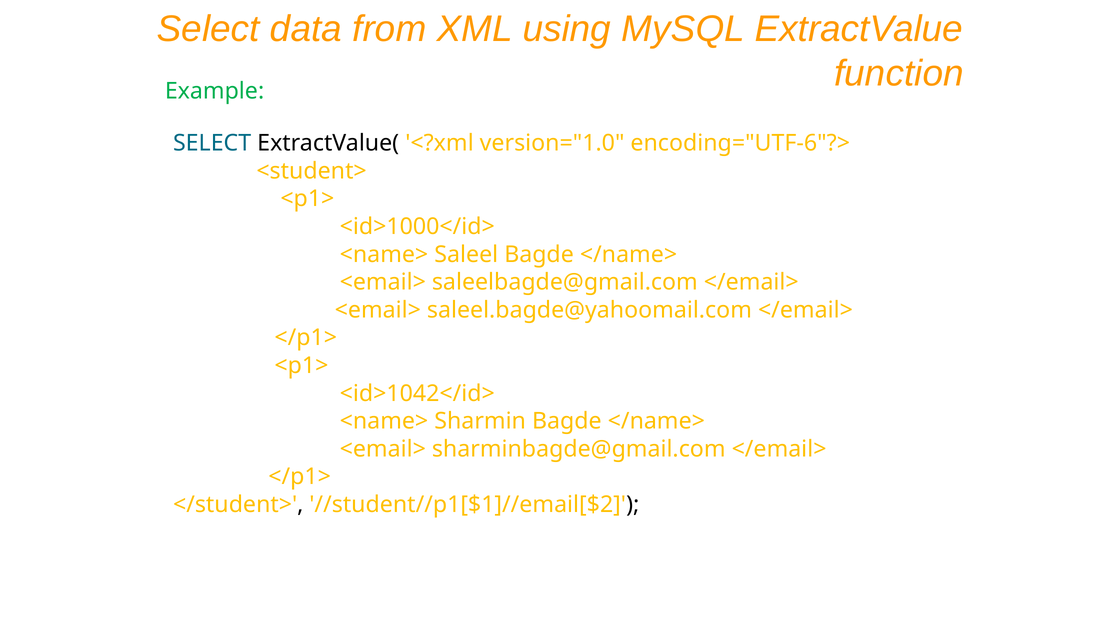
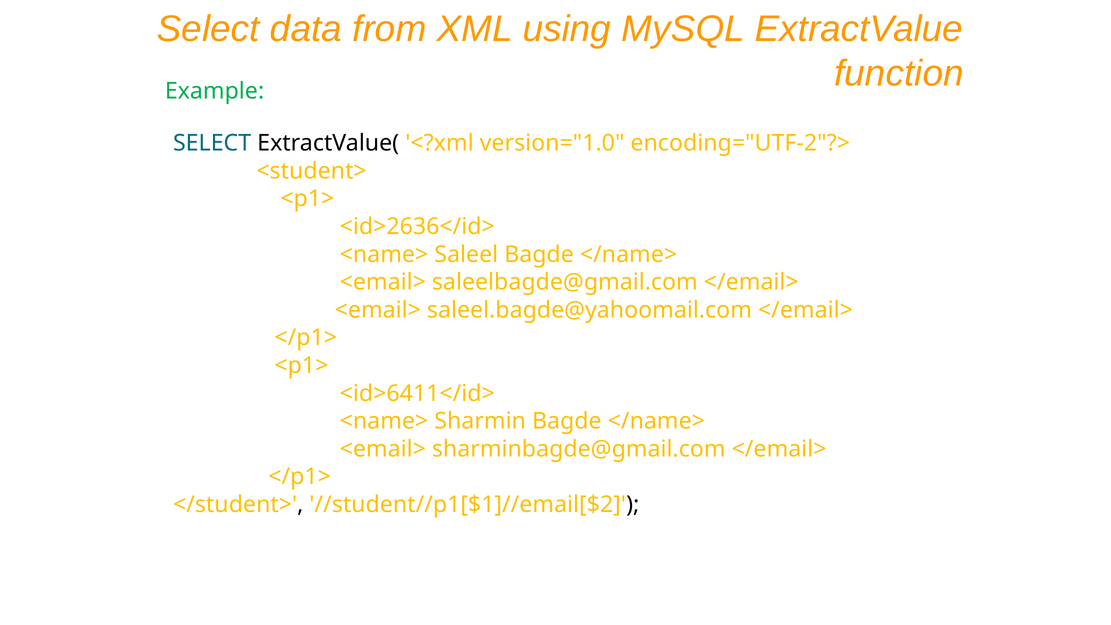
encoding="UTF-6"?>: encoding="UTF-6"?> -> encoding="UTF-2"?> (740, 143)
<id>1000</id>: <id>1000</id> -> <id>2636</id> (417, 227)
<id>1042</id>: <id>1042</id> -> <id>6411</id> (417, 393)
